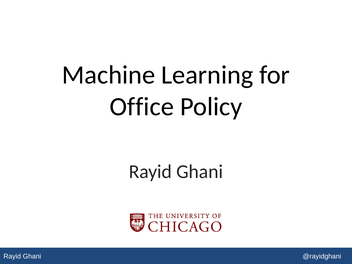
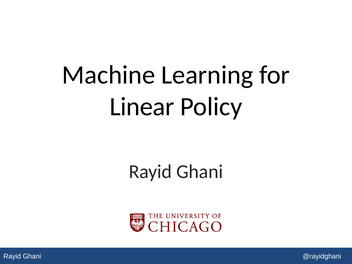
Office: Office -> Linear (142, 107)
